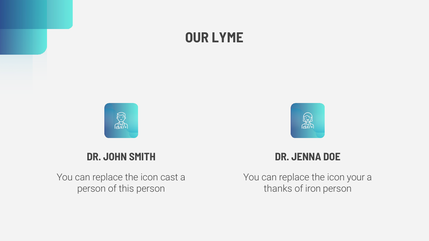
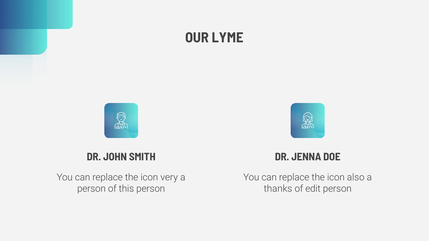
cast: cast -> very (169, 178)
your: your -> also (356, 178)
iron: iron -> edit (313, 189)
